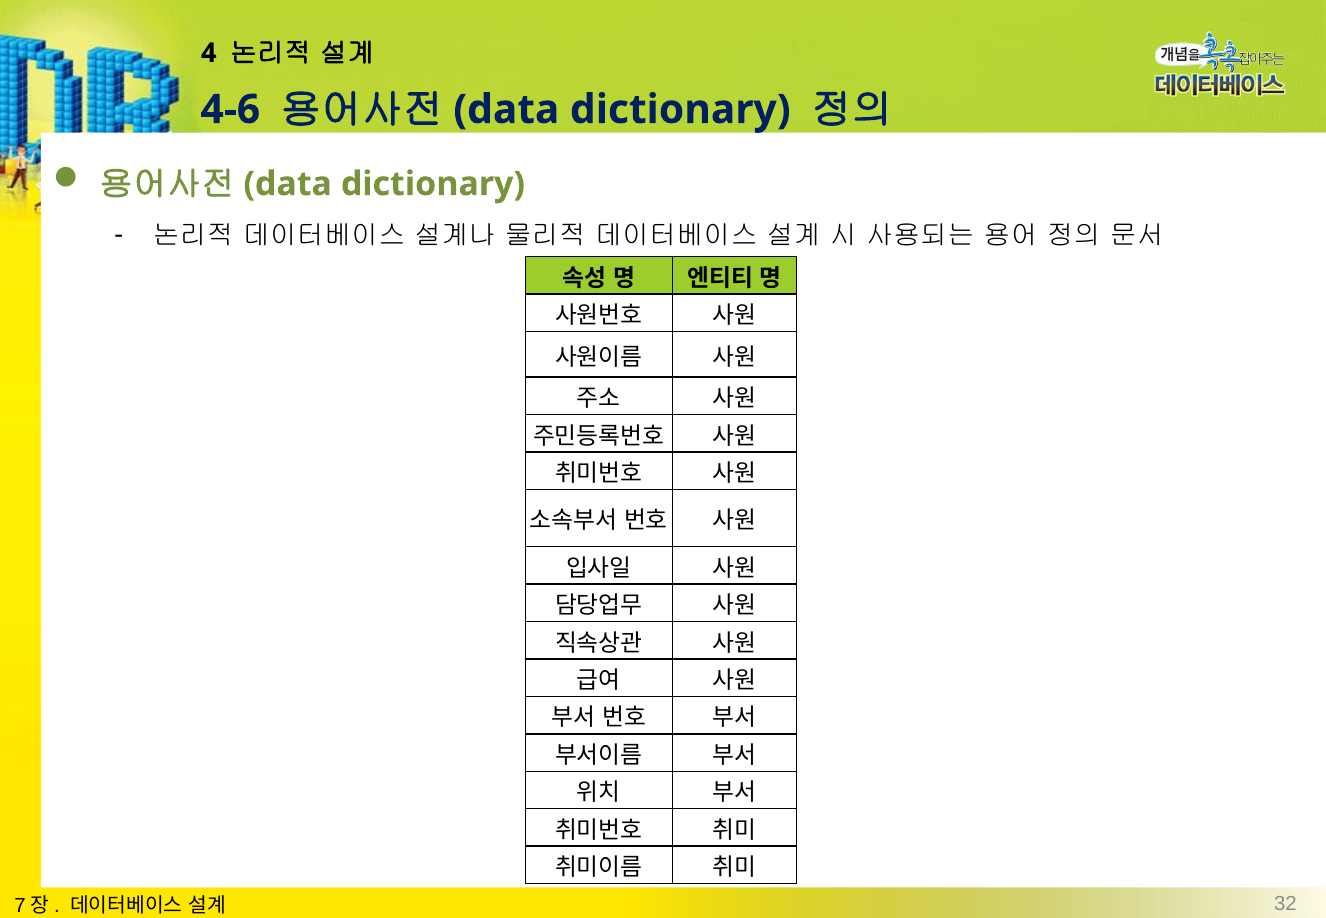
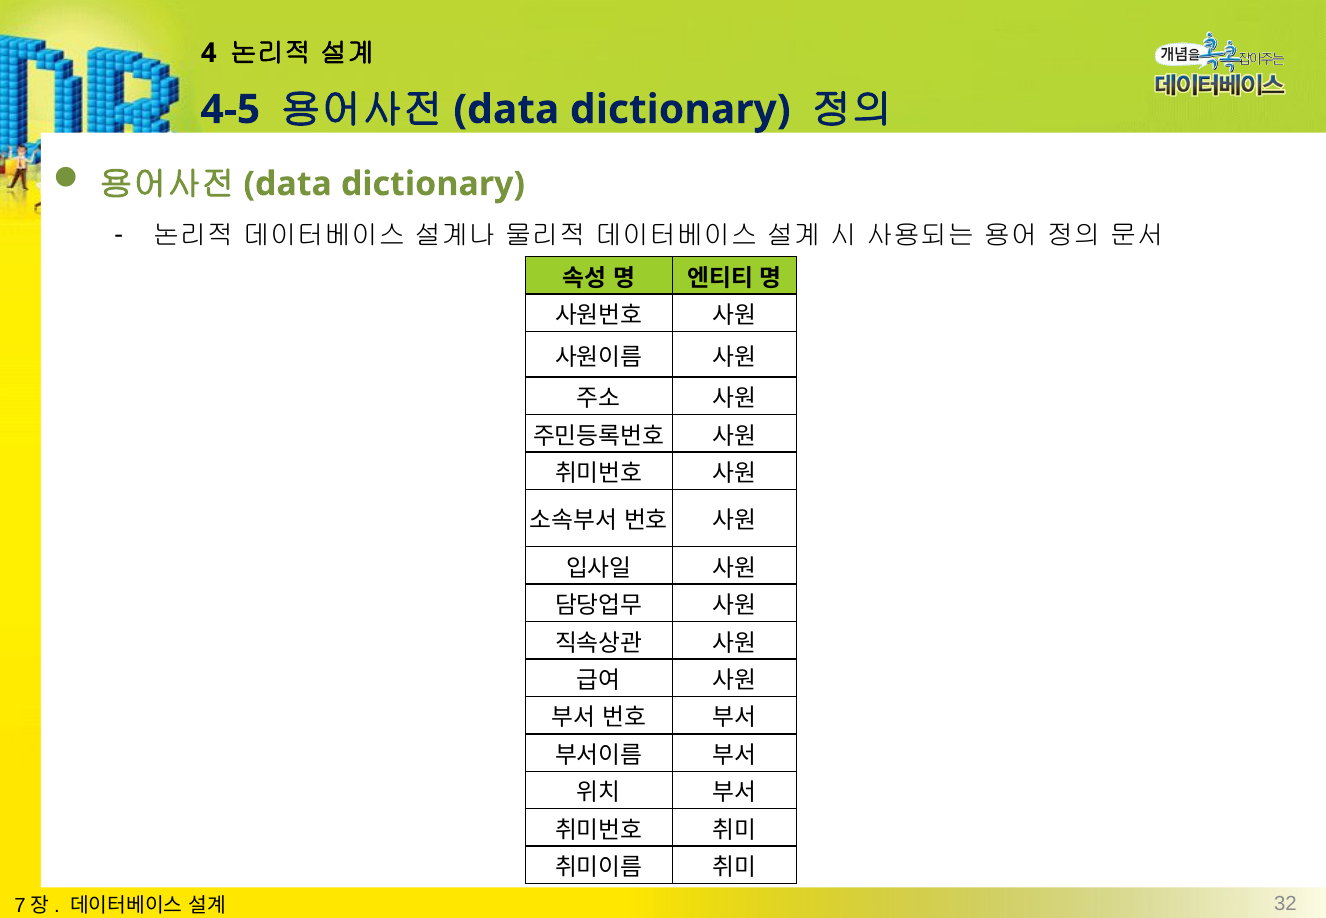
4-6: 4-6 -> 4-5 (230, 110)
